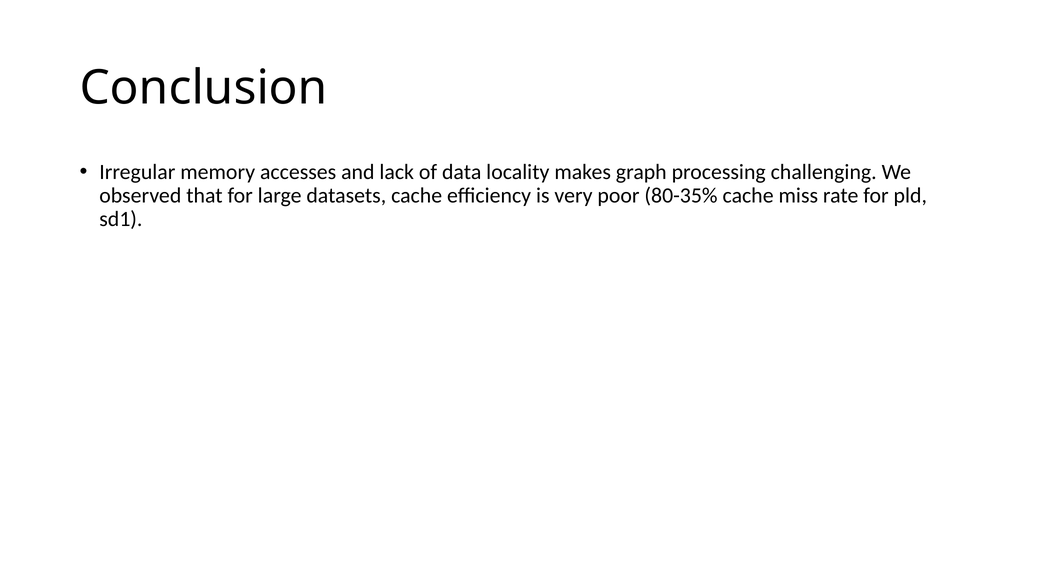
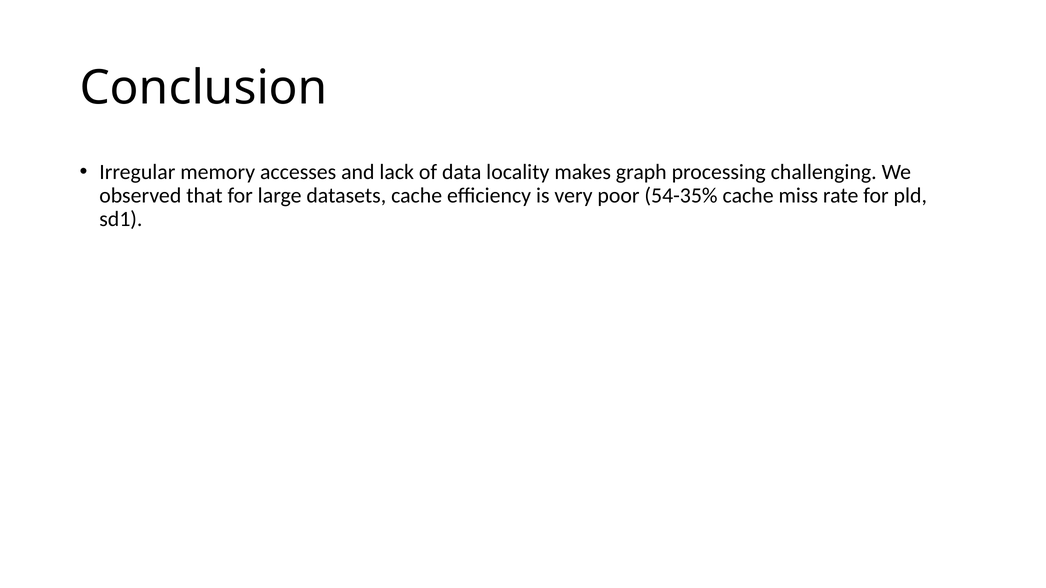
80-35%: 80-35% -> 54-35% (681, 196)
